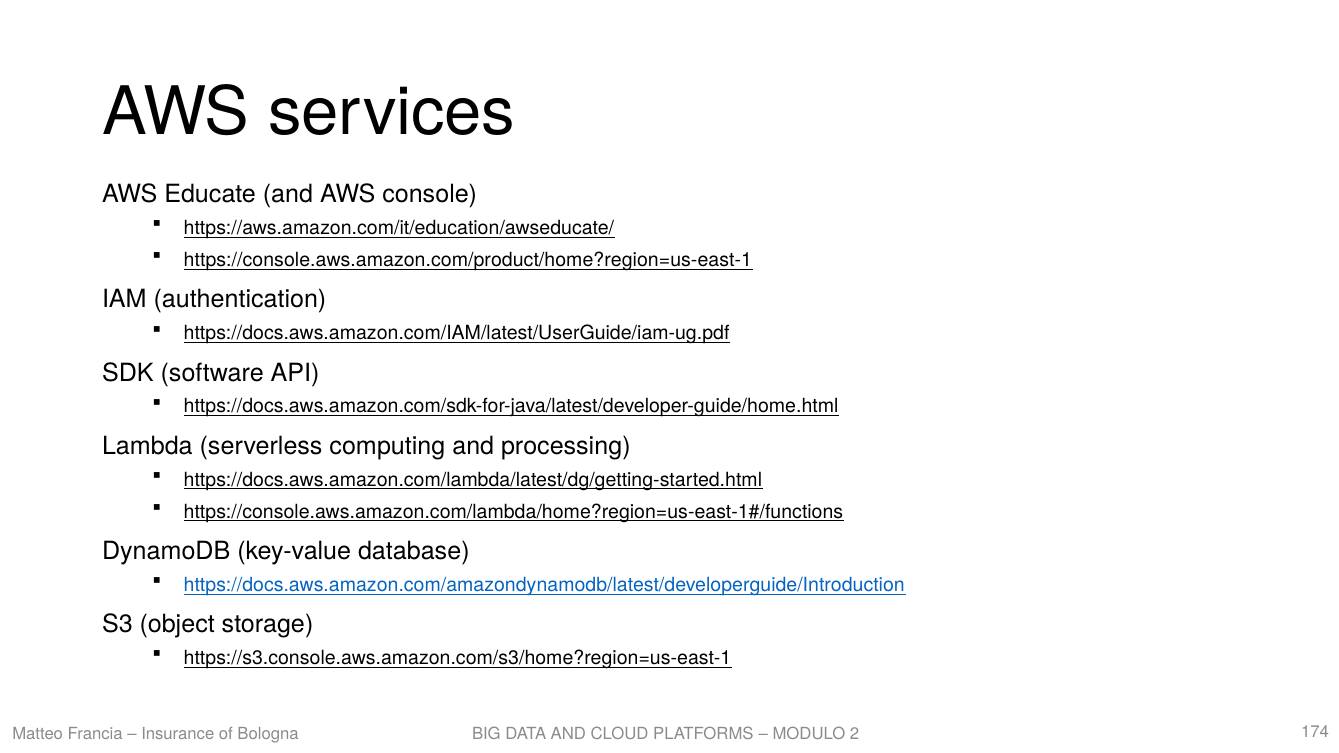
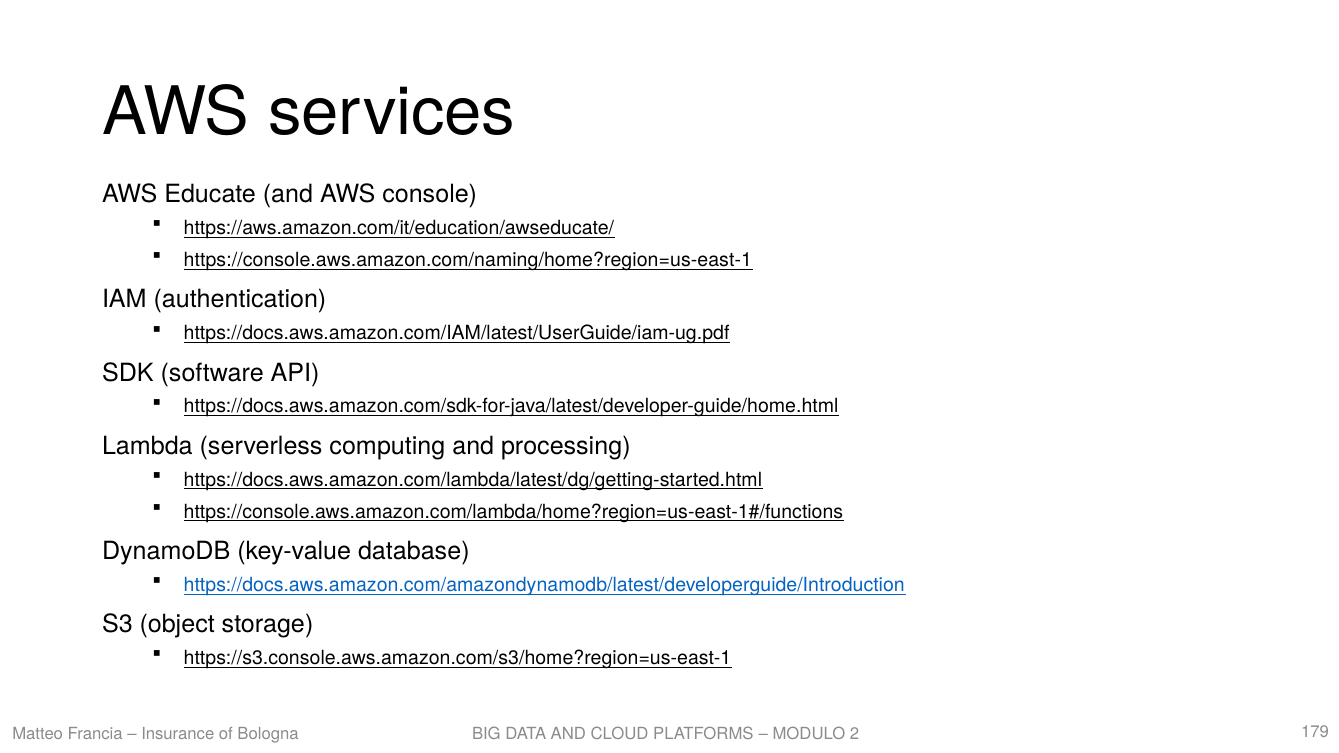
https://console.aws.amazon.com/product/home?region=us-east-1: https://console.aws.amazon.com/product/home?region=us-east-1 -> https://console.aws.amazon.com/naming/home?region=us-east-1 (468, 260)
174: 174 -> 179 (1315, 732)
